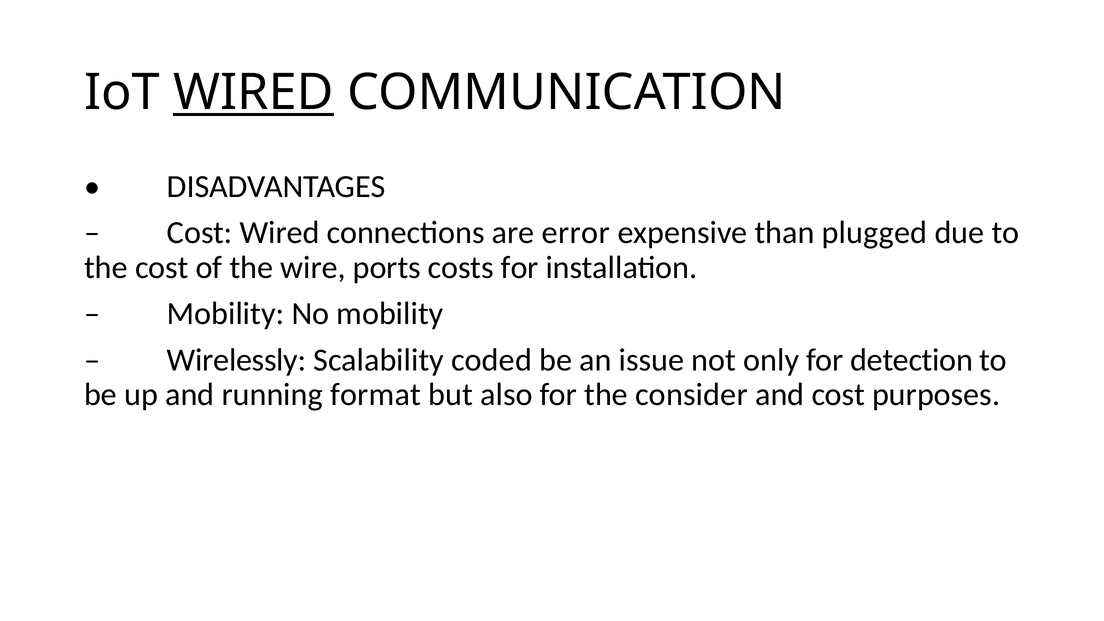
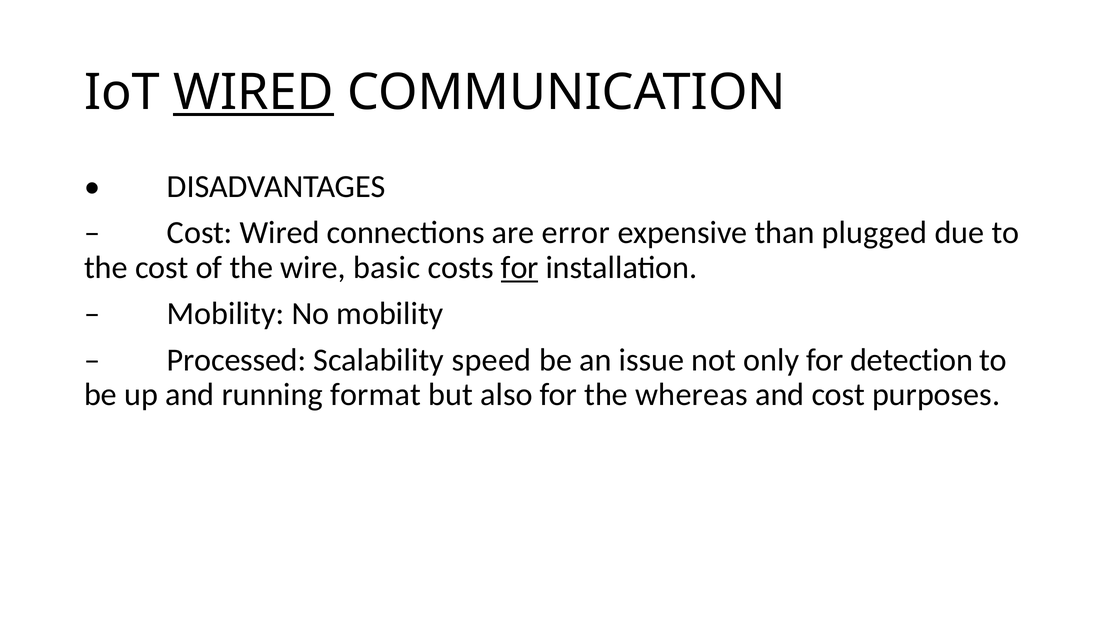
ports: ports -> basic (387, 268)
for underline: none -> present (520, 268)
Wirelessly: Wirelessly -> Processed (237, 360)
coded: coded -> speed (491, 360)
consider: consider -> whereas (692, 395)
